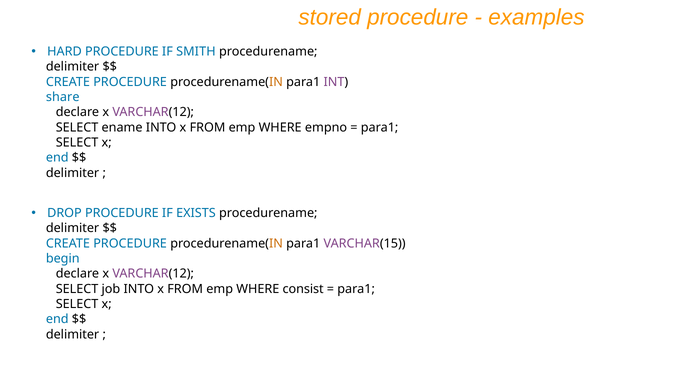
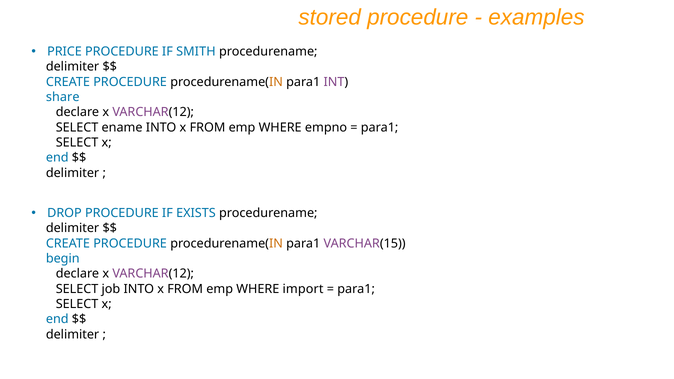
HARD: HARD -> PRICE (65, 52)
consist: consist -> import (303, 289)
